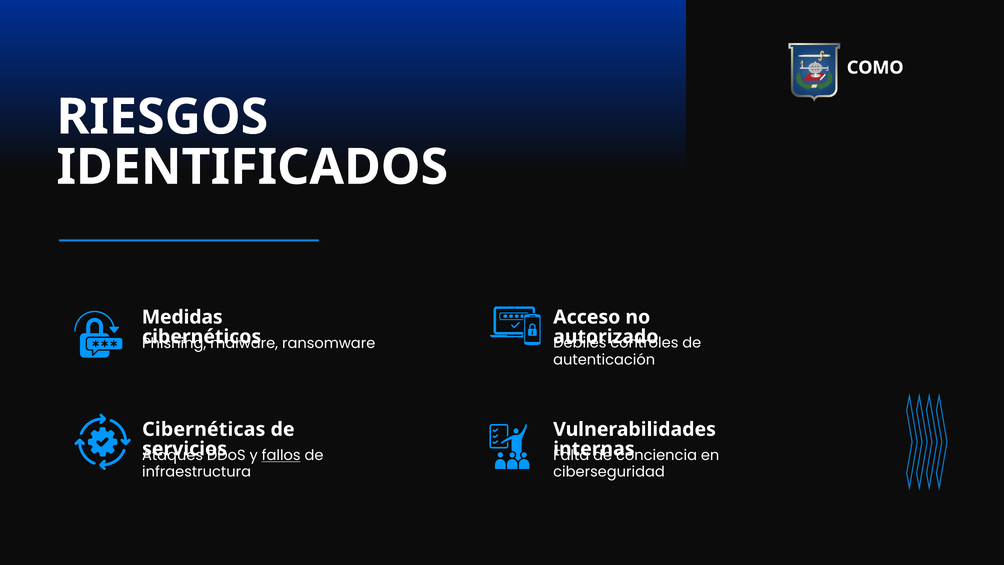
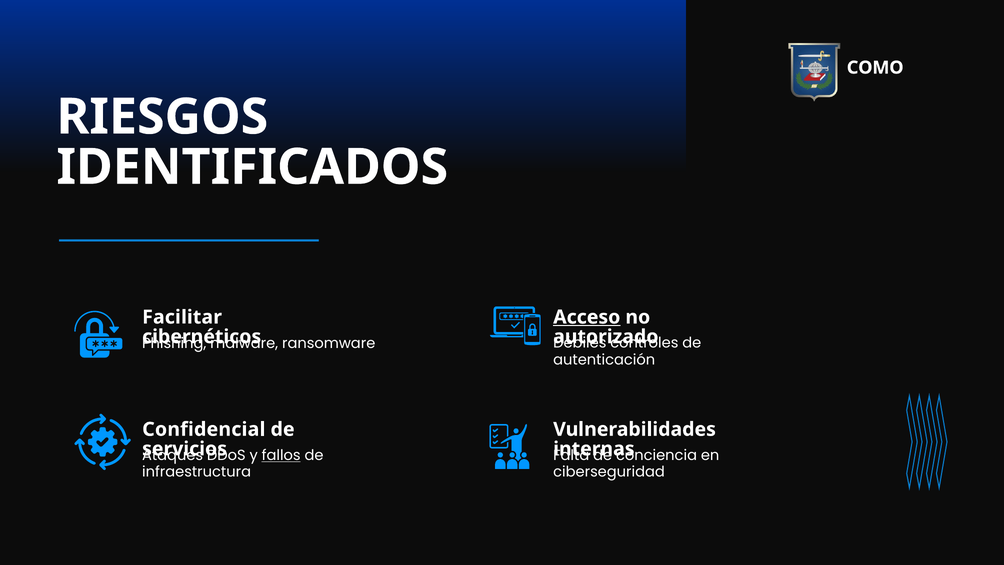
Medidas: Medidas -> Facilitar (182, 317)
Acceso underline: none -> present (587, 317)
Cibernéticas: Cibernéticas -> Confidencial (204, 429)
